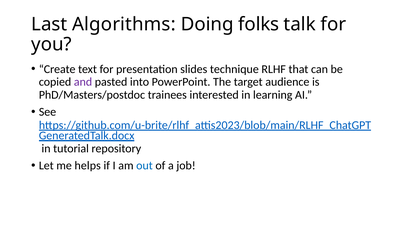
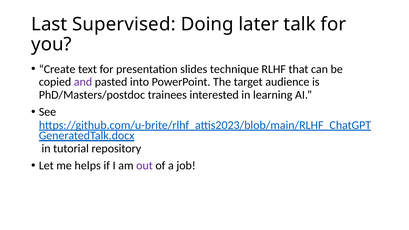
Algorithms: Algorithms -> Supervised (124, 24)
folks: folks -> later (259, 24)
out colour: blue -> purple (144, 166)
